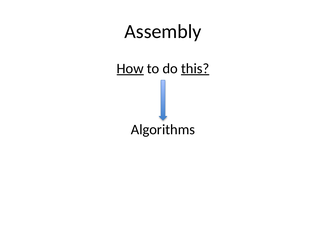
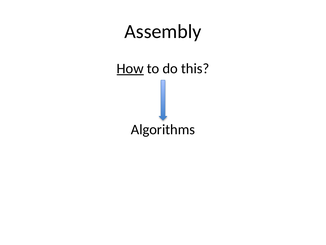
this underline: present -> none (195, 68)
